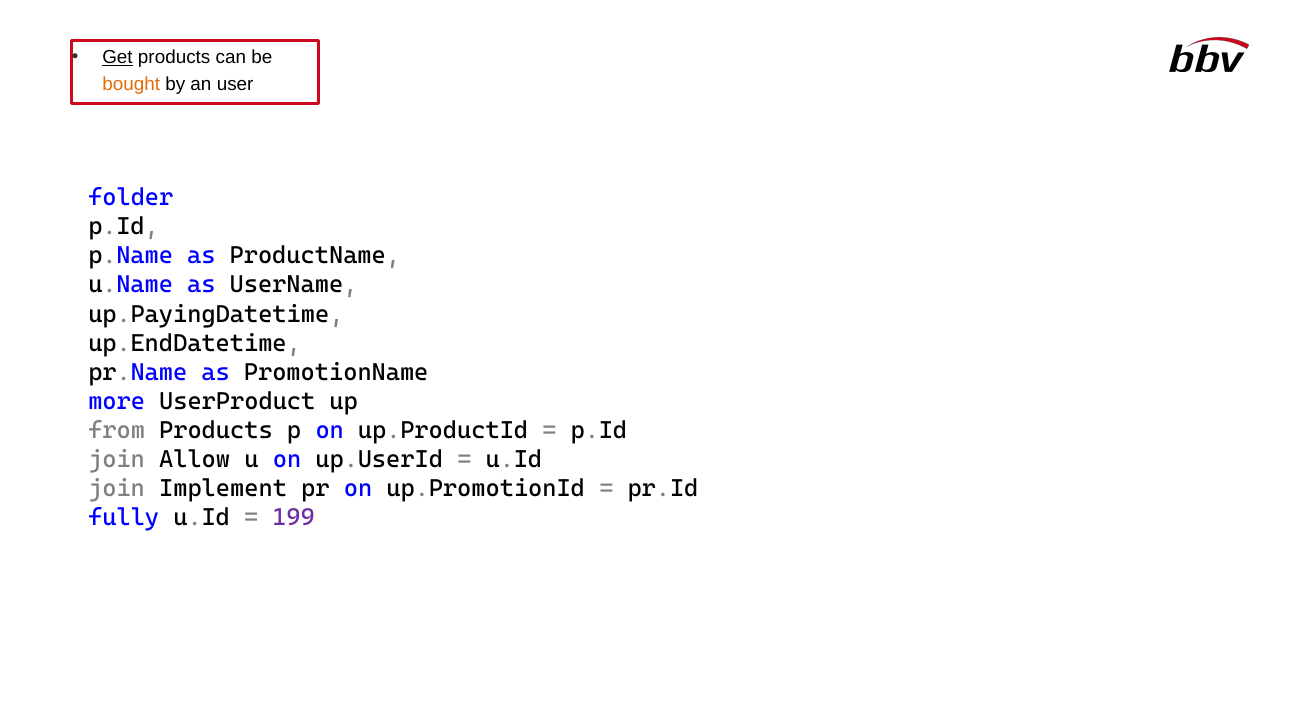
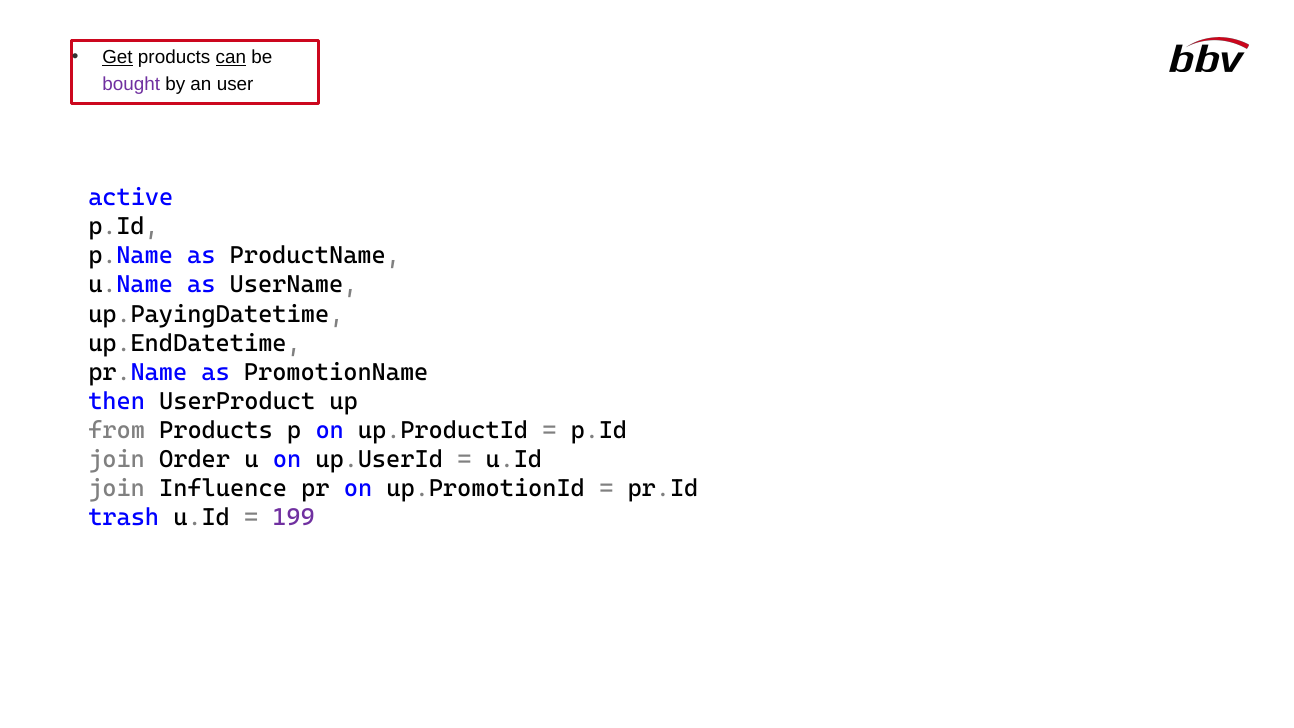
can underline: none -> present (231, 57)
bought colour: orange -> purple (131, 84)
folder: folder -> active (131, 198)
more: more -> then (117, 401)
Allow: Allow -> Order (195, 460)
Implement: Implement -> Influence (223, 489)
fully: fully -> trash (124, 518)
